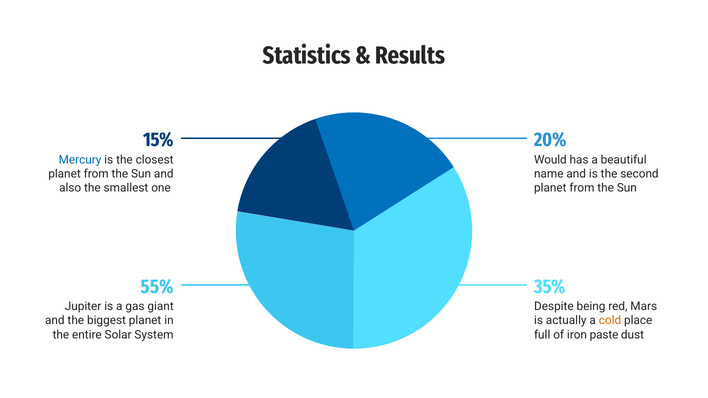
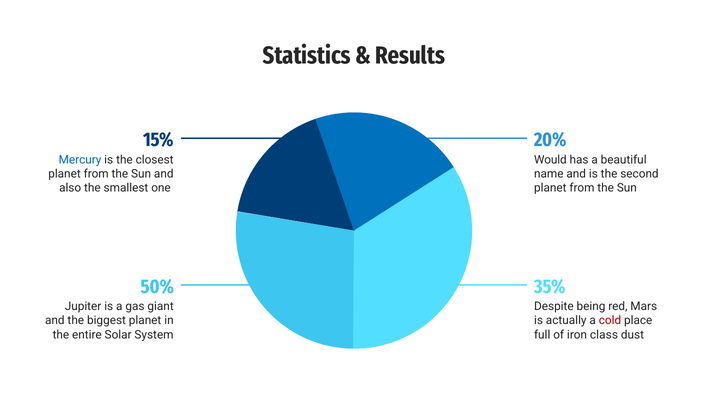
55%: 55% -> 50% (157, 287)
cold colour: orange -> red (610, 321)
paste: paste -> class (604, 335)
